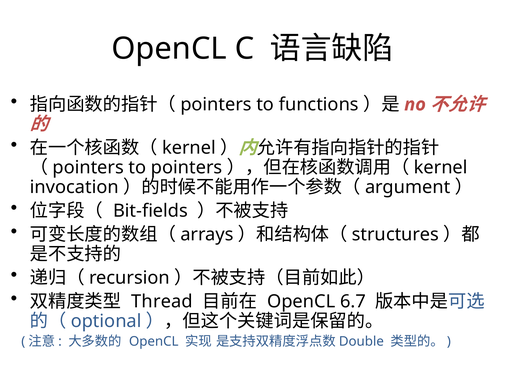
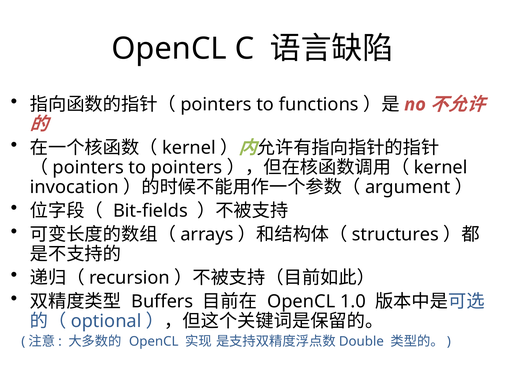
Thread: Thread -> Buffers (162, 302)
6.7: 6.7 -> 1.0 (353, 302)
